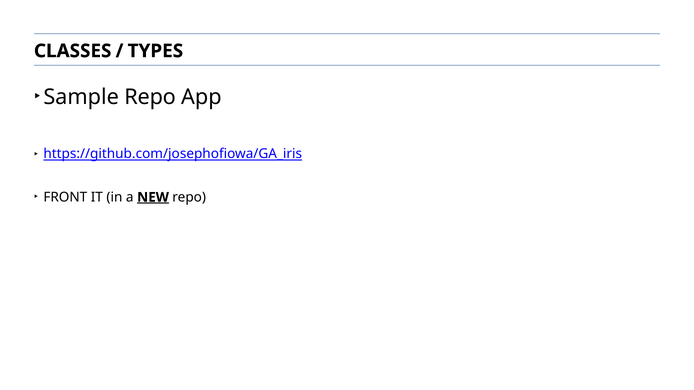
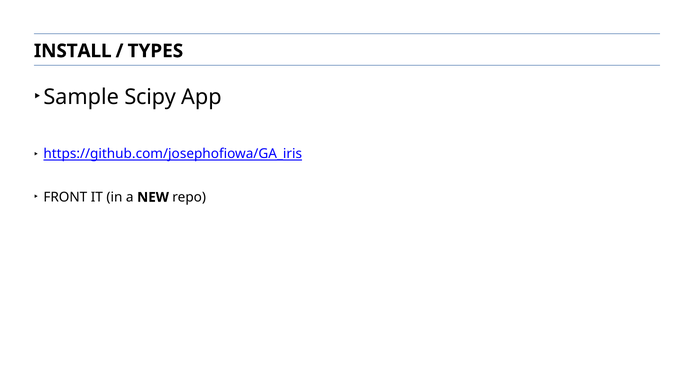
CLASSES: CLASSES -> INSTALL (73, 51)
Repo: Repo -> Scipy (150, 97)
NEW underline: present -> none (153, 197)
